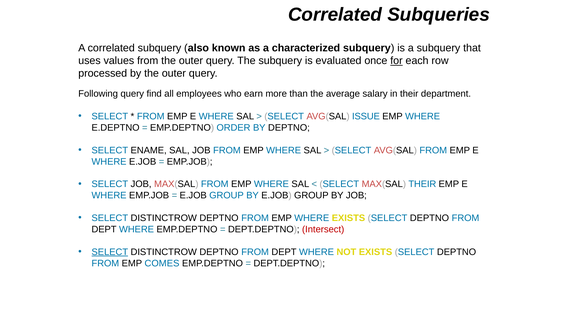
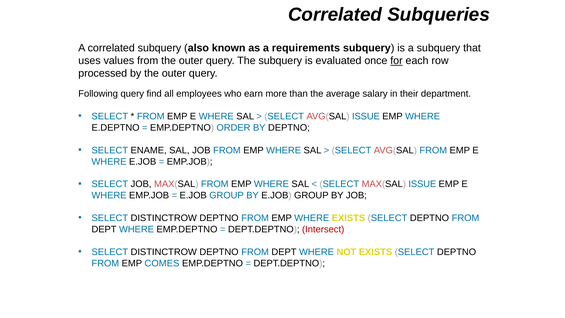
characterized: characterized -> requirements (306, 48)
MAX(SAL THEIR: THEIR -> ISSUE (422, 184)
SELECT underline: present -> none (110, 252)
